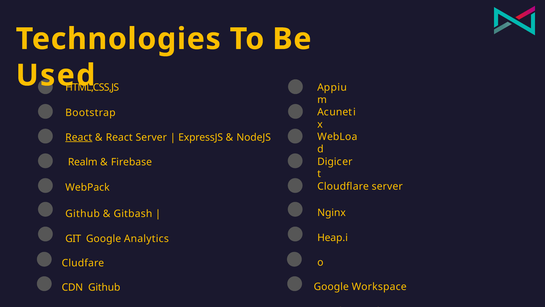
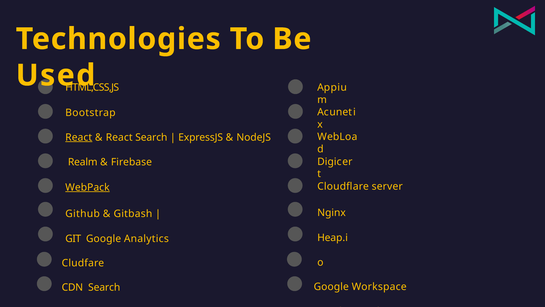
React Server: Server -> Search (151, 137)
WebPack underline: none -> present (88, 187)
CDN Github: Github -> Search (104, 287)
